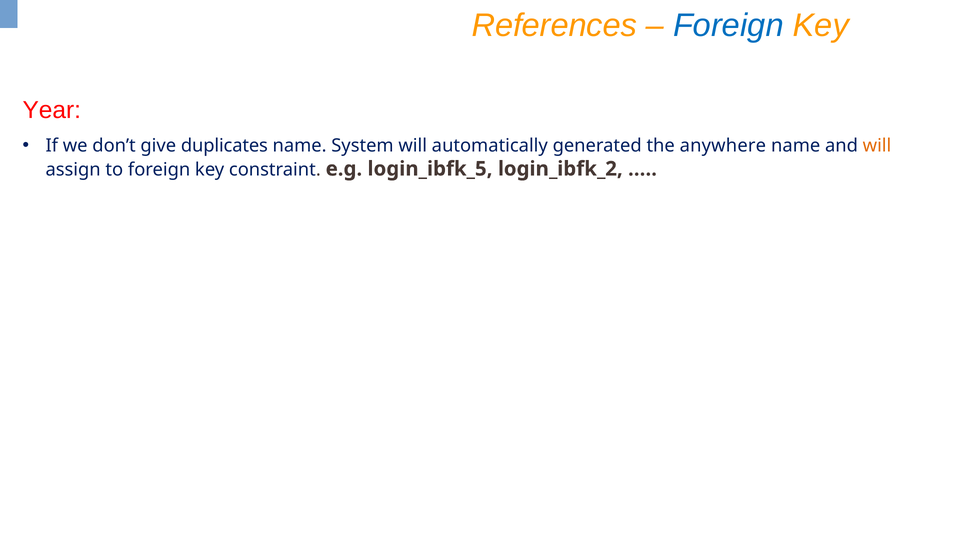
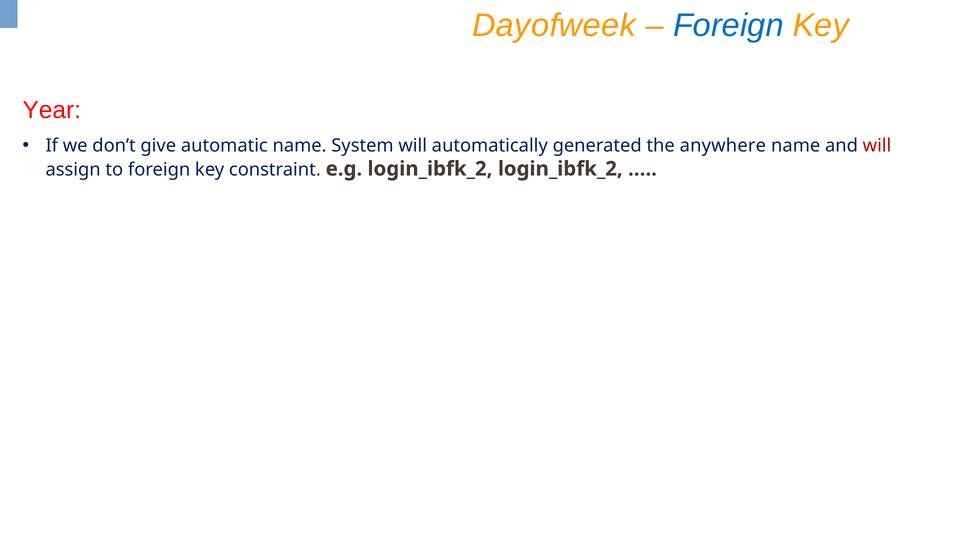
References: References -> Dayofweek (554, 25)
duplicates: duplicates -> automatic (224, 145)
will colour: orange -> red (877, 145)
e.g login_ibfk_5: login_ibfk_5 -> login_ibfk_2 (430, 169)
